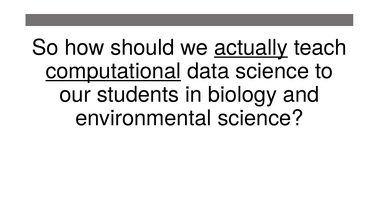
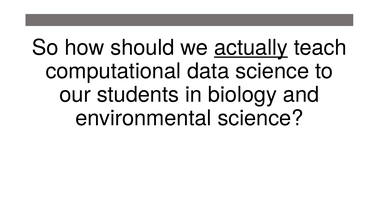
computational underline: present -> none (113, 71)
